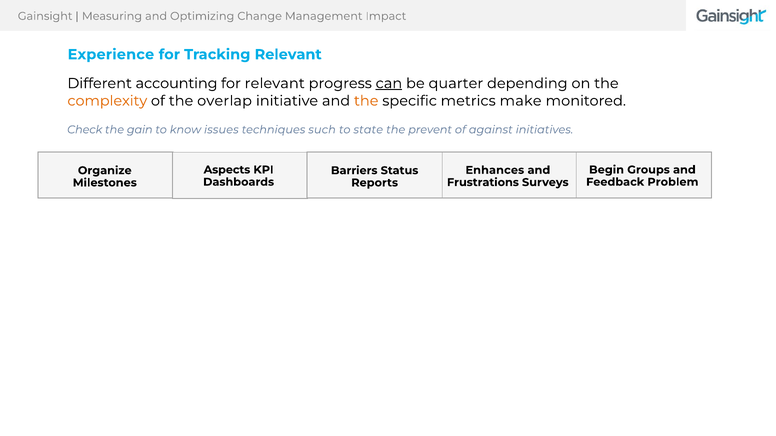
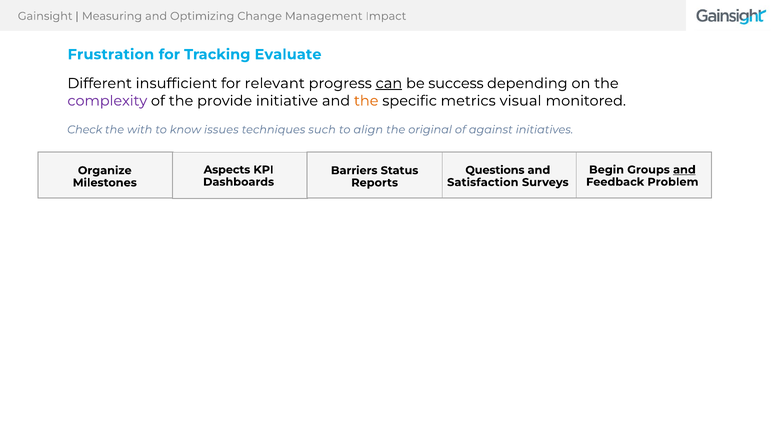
Experience: Experience -> Frustration (111, 55)
Tracking Relevant: Relevant -> Evaluate (288, 55)
accounting: accounting -> insufficient (176, 83)
quarter: quarter -> success (456, 83)
complexity colour: orange -> purple (107, 101)
overlap: overlap -> provide (225, 101)
make: make -> visual (521, 101)
gain: gain -> with (140, 130)
state: state -> align (368, 130)
prevent: prevent -> original (430, 130)
and underline: none -> present (684, 170)
Enhances: Enhances -> Questions (495, 170)
Frustrations: Frustrations -> Satisfaction (483, 183)
